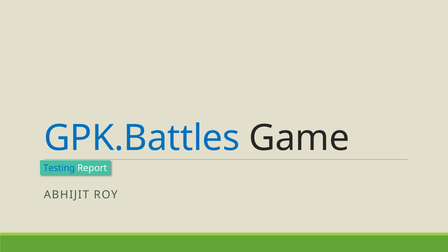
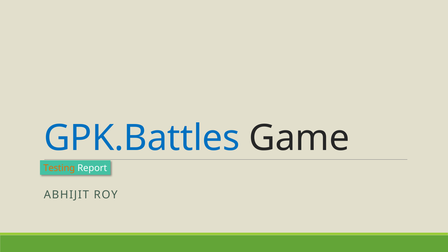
Testing colour: blue -> orange (59, 168)
